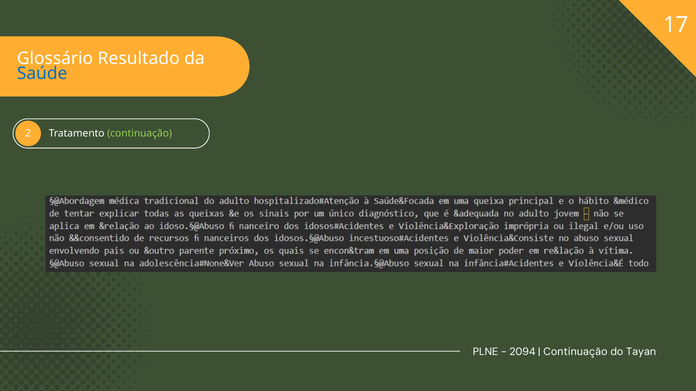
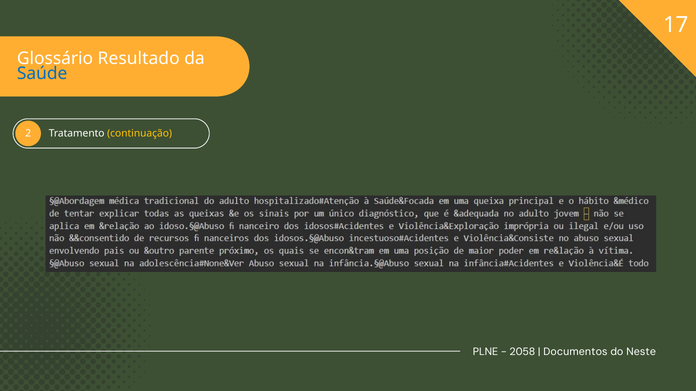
continuação colour: light green -> yellow (140, 134)
2094: 2094 -> 2058 (522, 352)
Continuação: Continuação -> Documentos (575, 352)
Tayan: Tayan -> Neste (641, 352)
